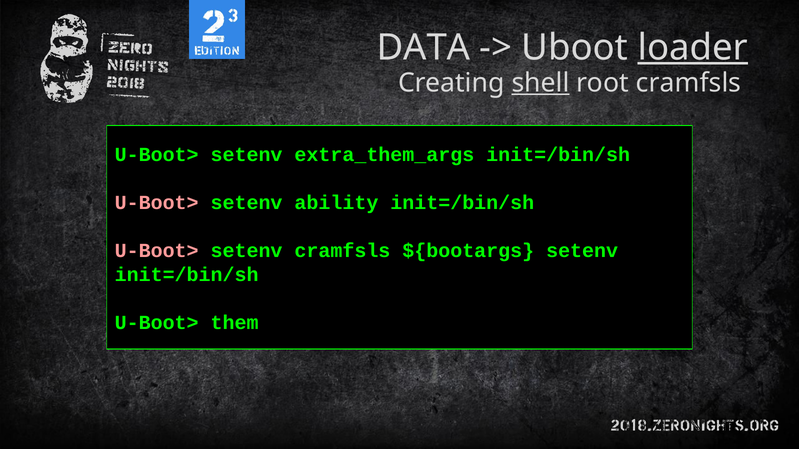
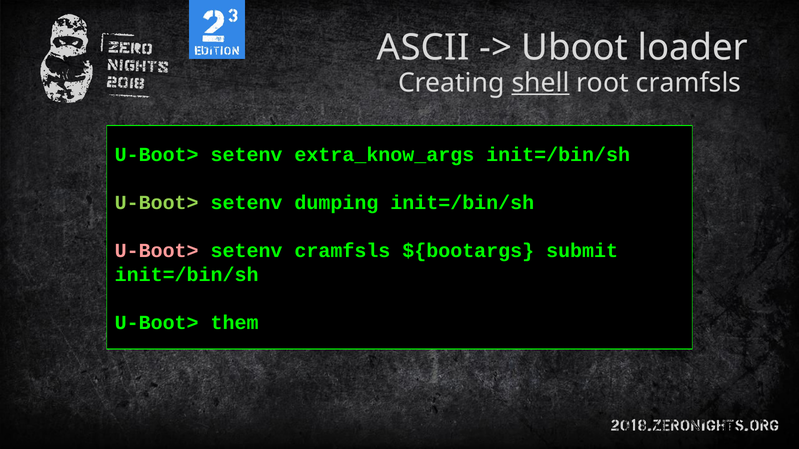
DATA: DATA -> ASCII (423, 48)
loader underline: present -> none (693, 48)
extra_them_args: extra_them_args -> extra_know_args (384, 155)
U-Boot> colour: pink -> light green (157, 203)
ability: ability -> dumping (336, 203)
${bootargs setenv: setenv -> submit (582, 251)
